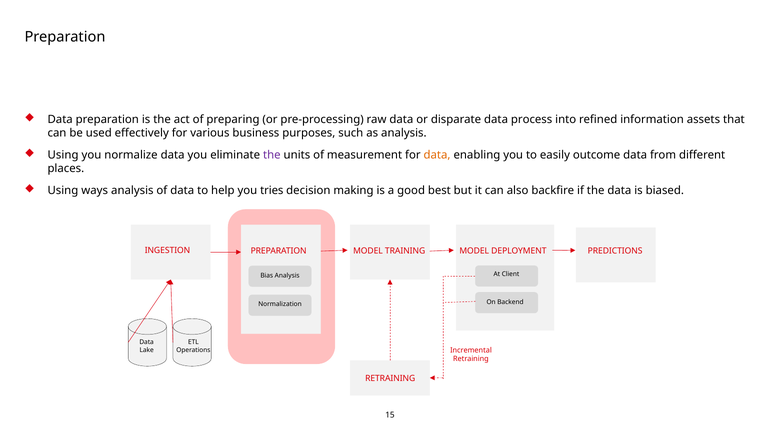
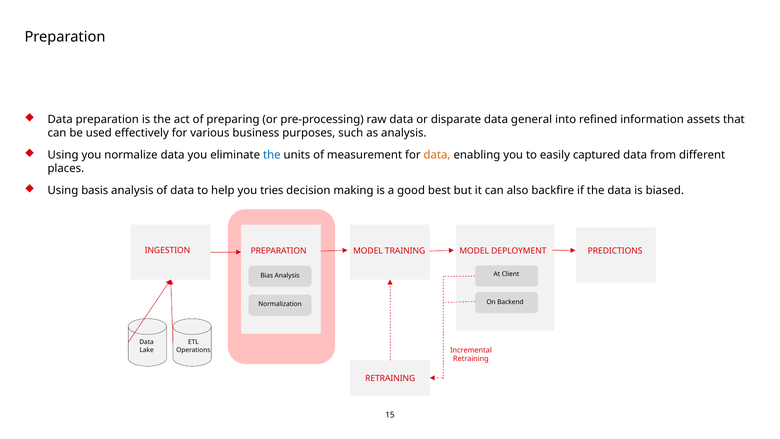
process: process -> general (532, 119)
the colour: purple -> blue (272, 155)
outcome: outcome -> captured (597, 155)
ways: ways -> basis (95, 190)
